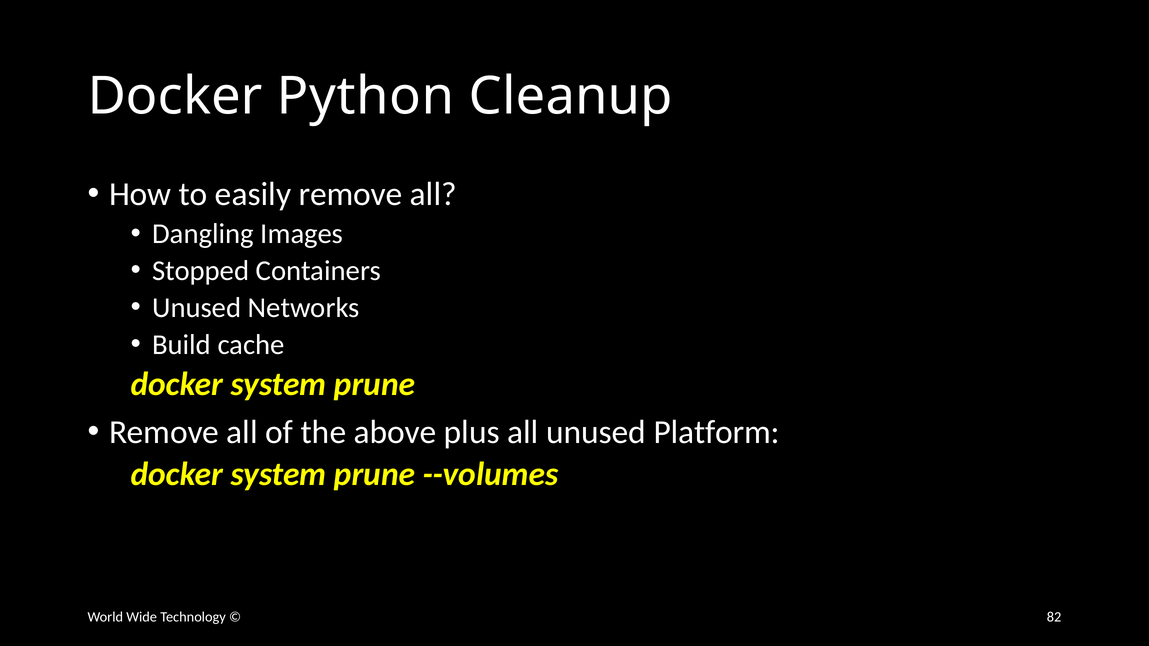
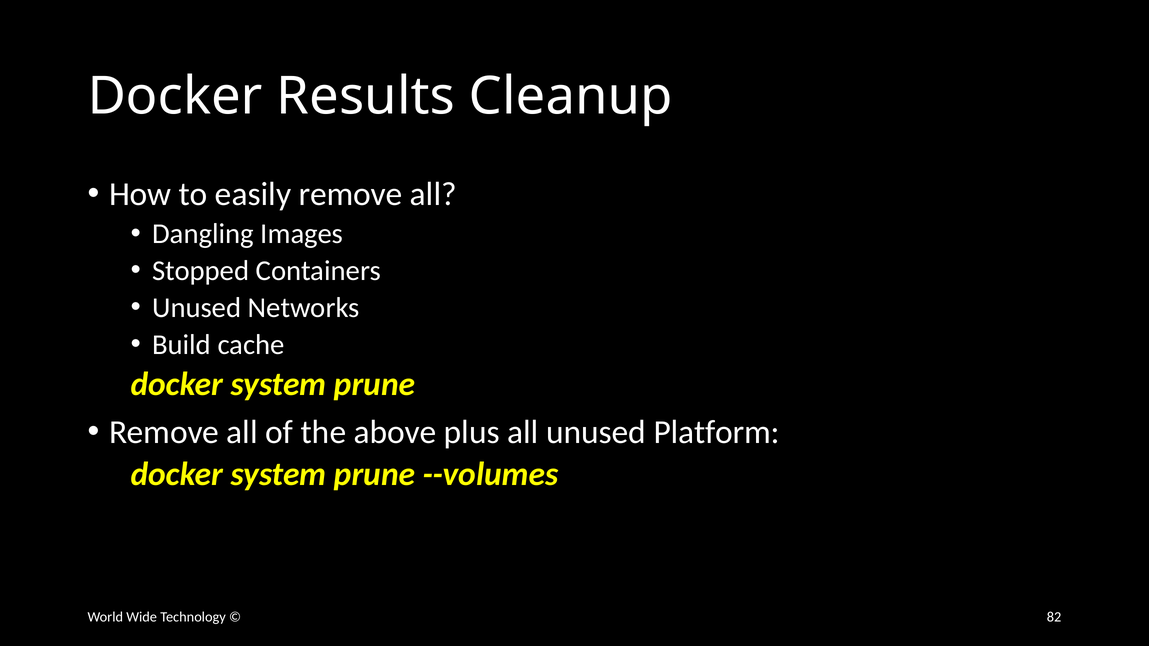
Python: Python -> Results (366, 97)
